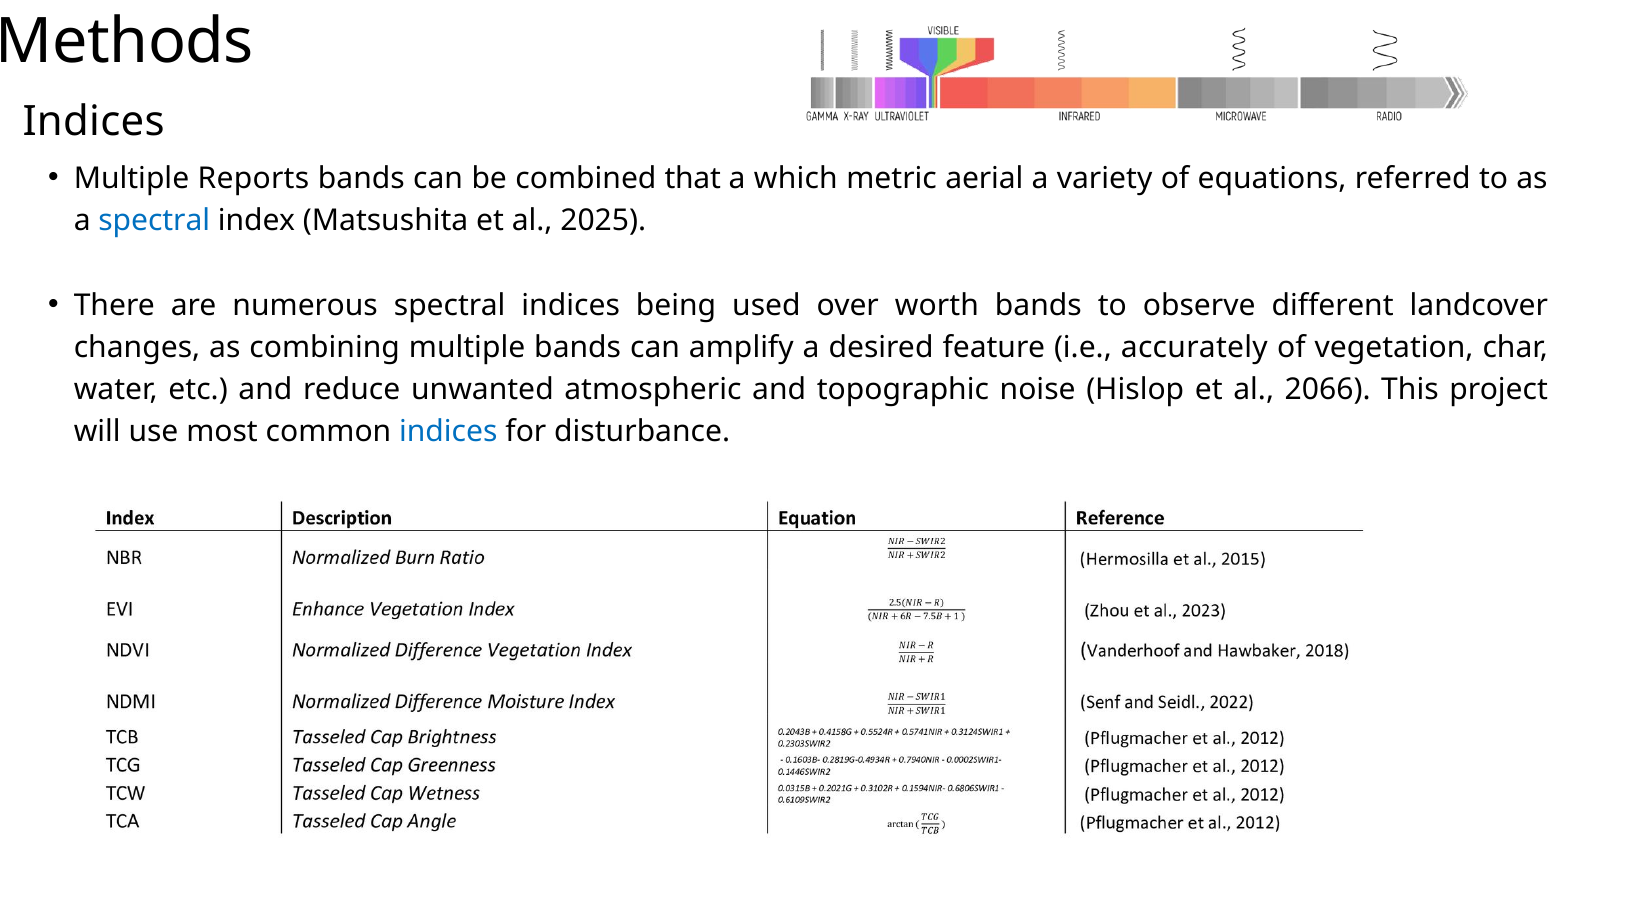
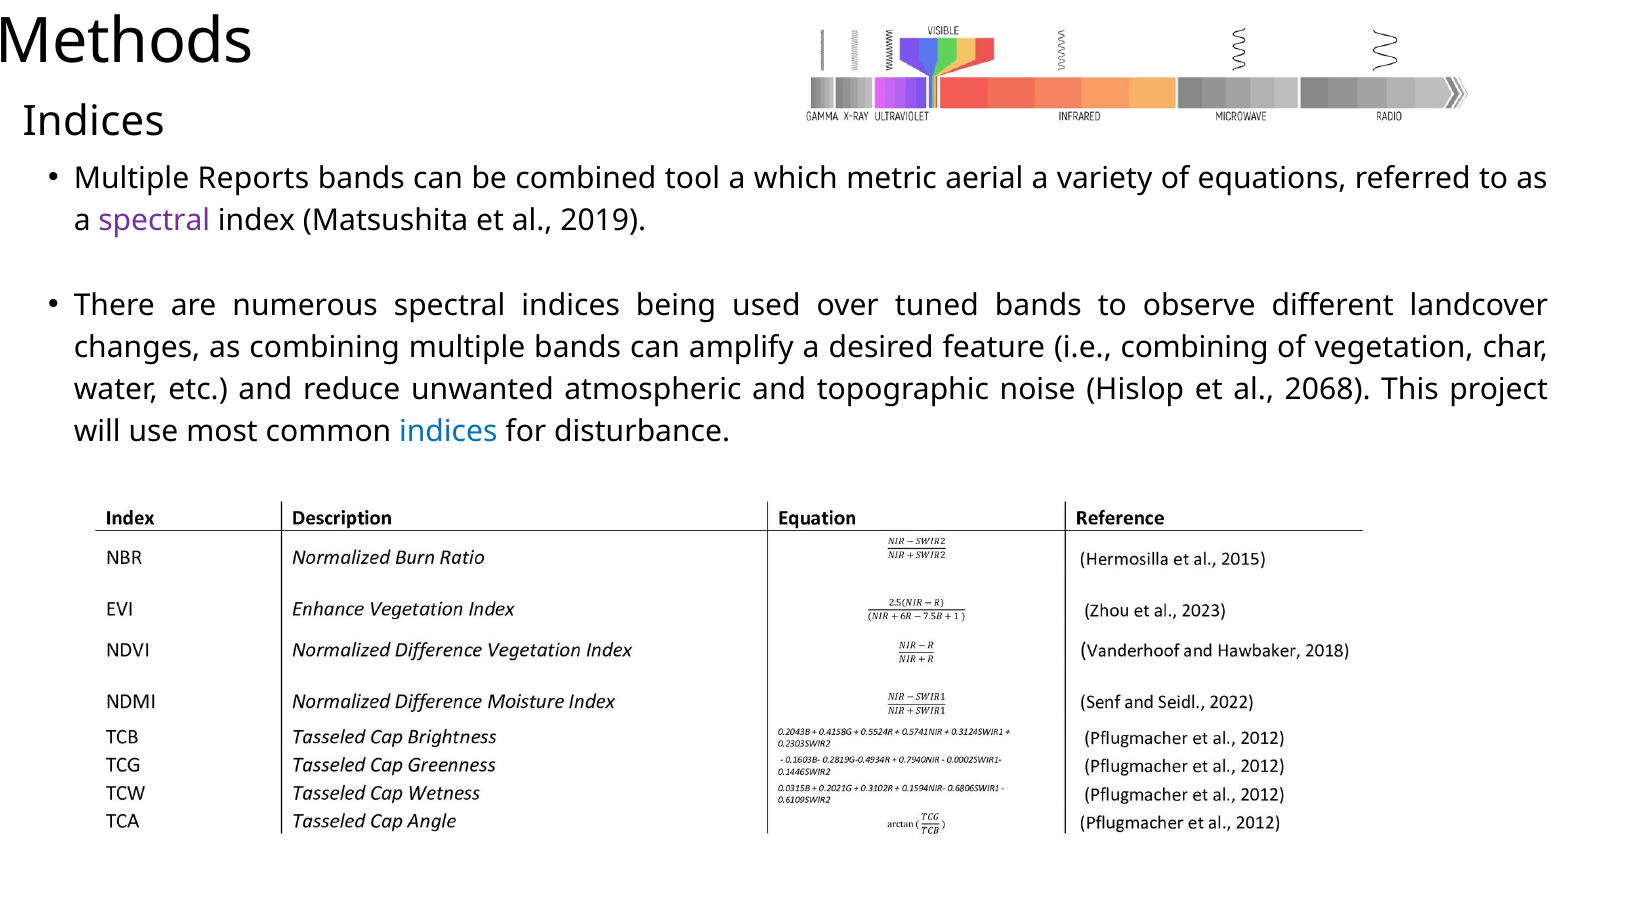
that: that -> tool (693, 179)
spectral colour: blue -> purple (154, 221)
2025: 2025 -> 2019 (603, 221)
worth: worth -> tuned (937, 305)
i.e accurately: accurately -> combining (1195, 347)
2066: 2066 -> 2068 (1328, 390)
